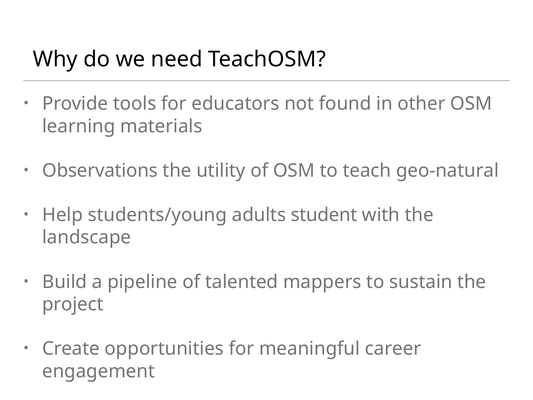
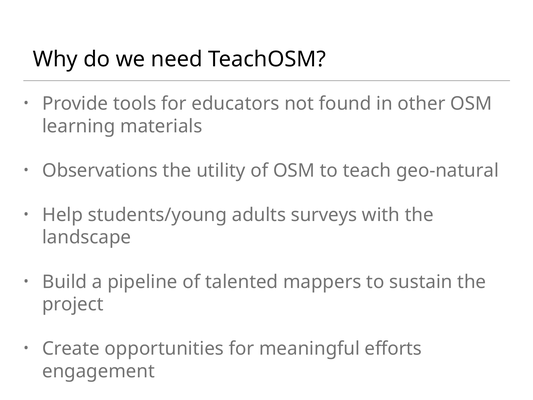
student: student -> surveys (324, 215)
career: career -> efforts (393, 349)
